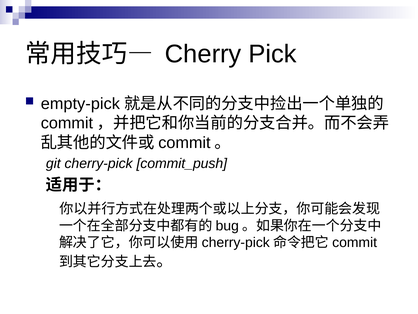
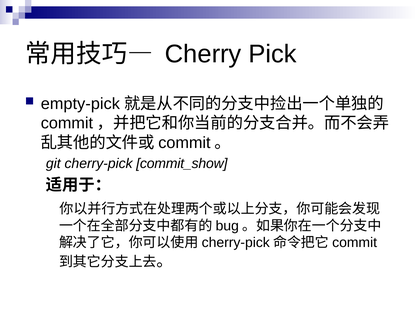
commit_push: commit_push -> commit_show (182, 163)
